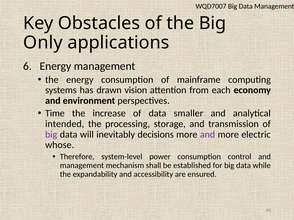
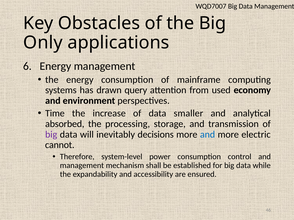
vision: vision -> query (136, 90)
each: each -> used (221, 90)
intended: intended -> absorbed (65, 124)
and colour: purple -> blue (208, 135)
whose: whose -> cannot (60, 145)
